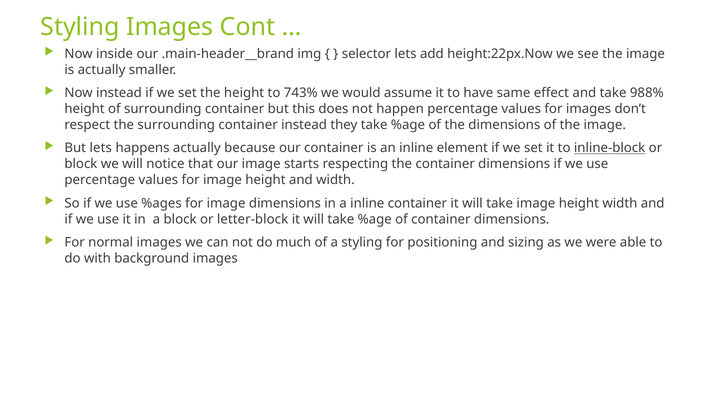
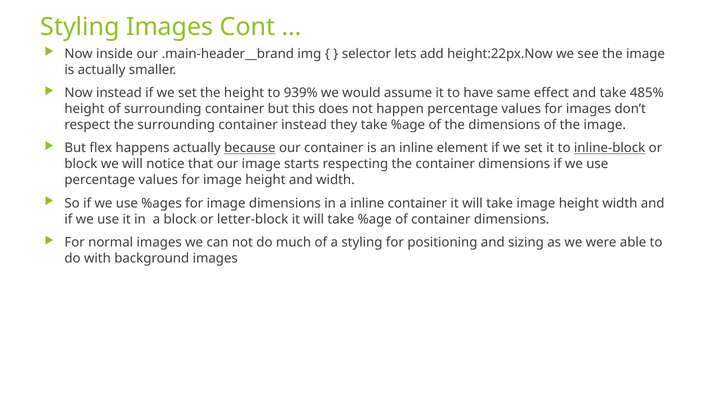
743%: 743% -> 939% (301, 93)
988%: 988% -> 485% (647, 93)
But lets: lets -> flex (101, 148)
because underline: none -> present (250, 148)
